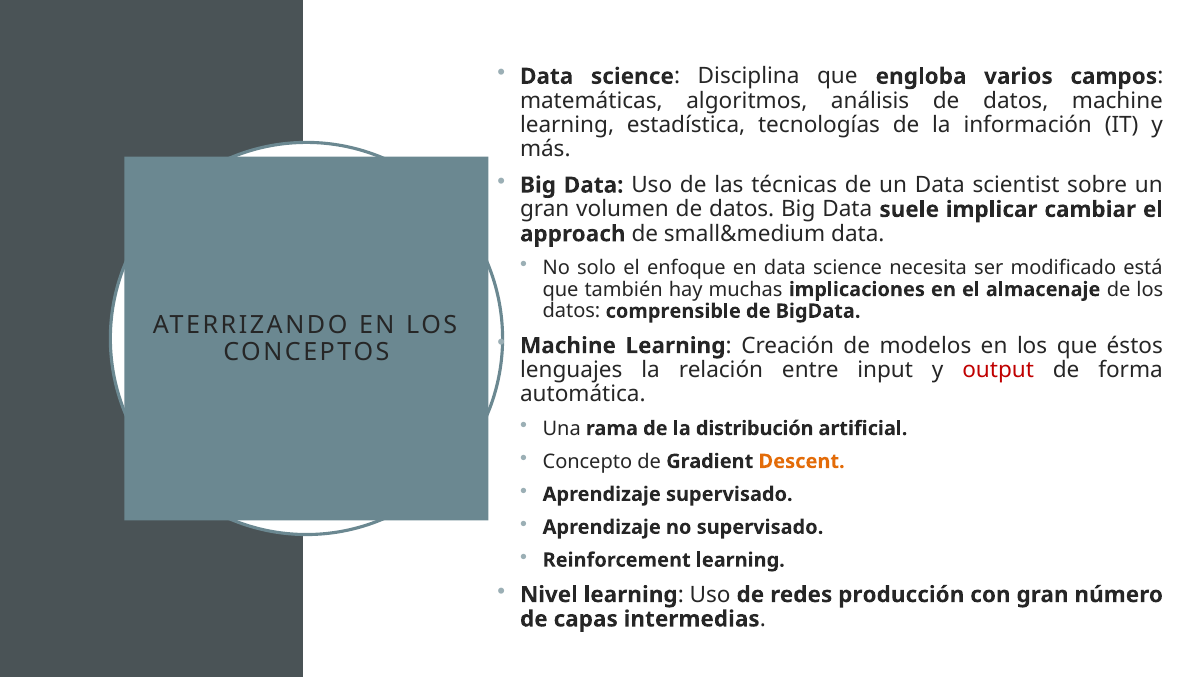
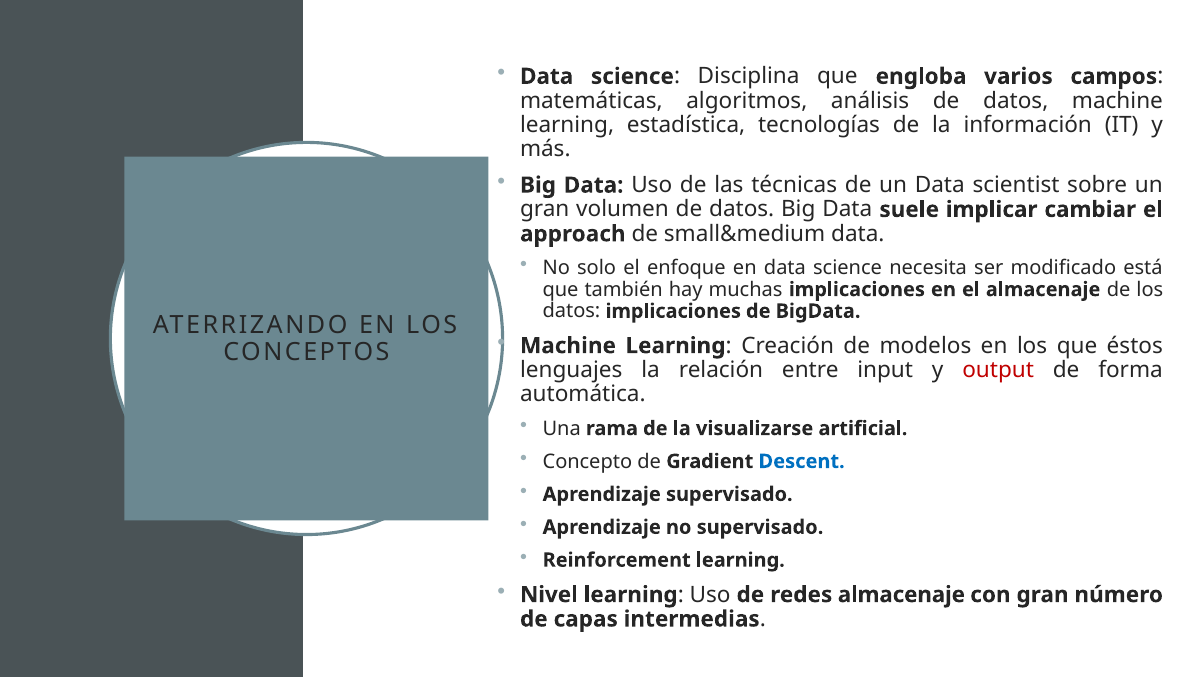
datos comprensible: comprensible -> implicaciones (673, 311)
distribución: distribución -> visualizarse (755, 429)
Descent colour: orange -> blue (802, 462)
redes producción: producción -> almacenaje (901, 595)
